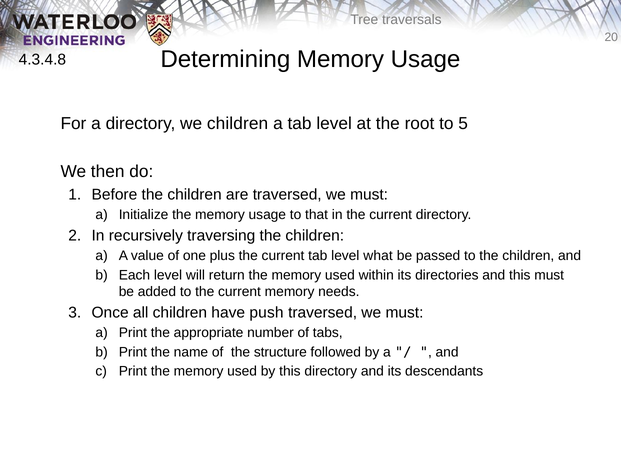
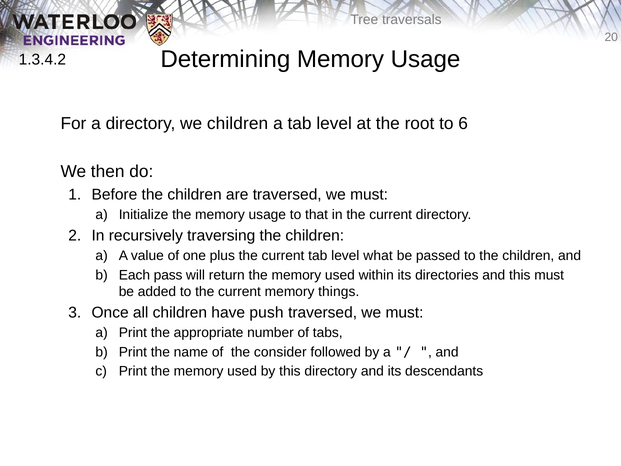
4.3.4.8: 4.3.4.8 -> 1.3.4.2 (42, 60)
5: 5 -> 6 (463, 123)
Each level: level -> pass (168, 275)
needs: needs -> things (339, 291)
structure: structure -> consider (280, 352)
